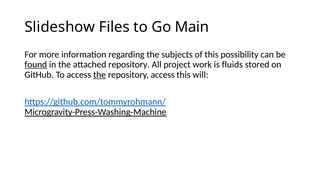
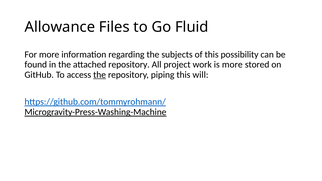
Slideshow: Slideshow -> Allowance (60, 27)
Main: Main -> Fluid (192, 27)
found underline: present -> none (36, 65)
is fluids: fluids -> more (232, 65)
repository access: access -> piping (163, 75)
